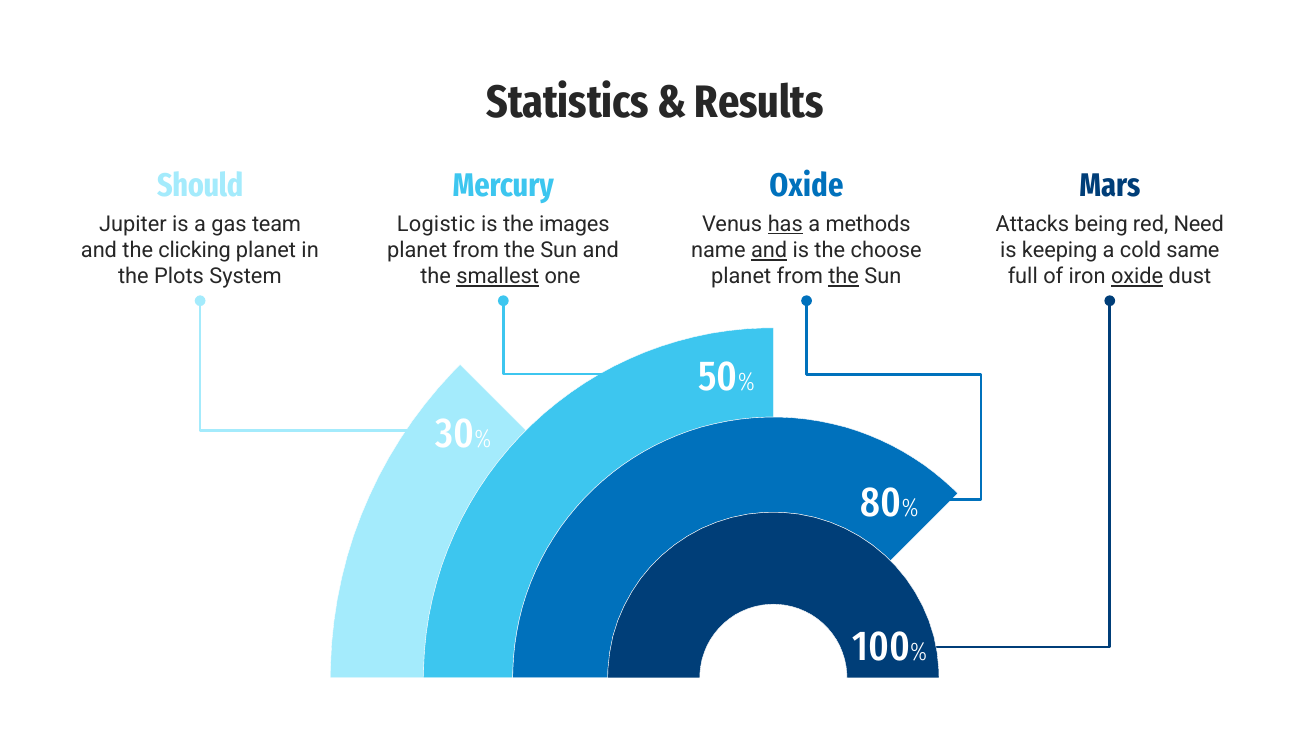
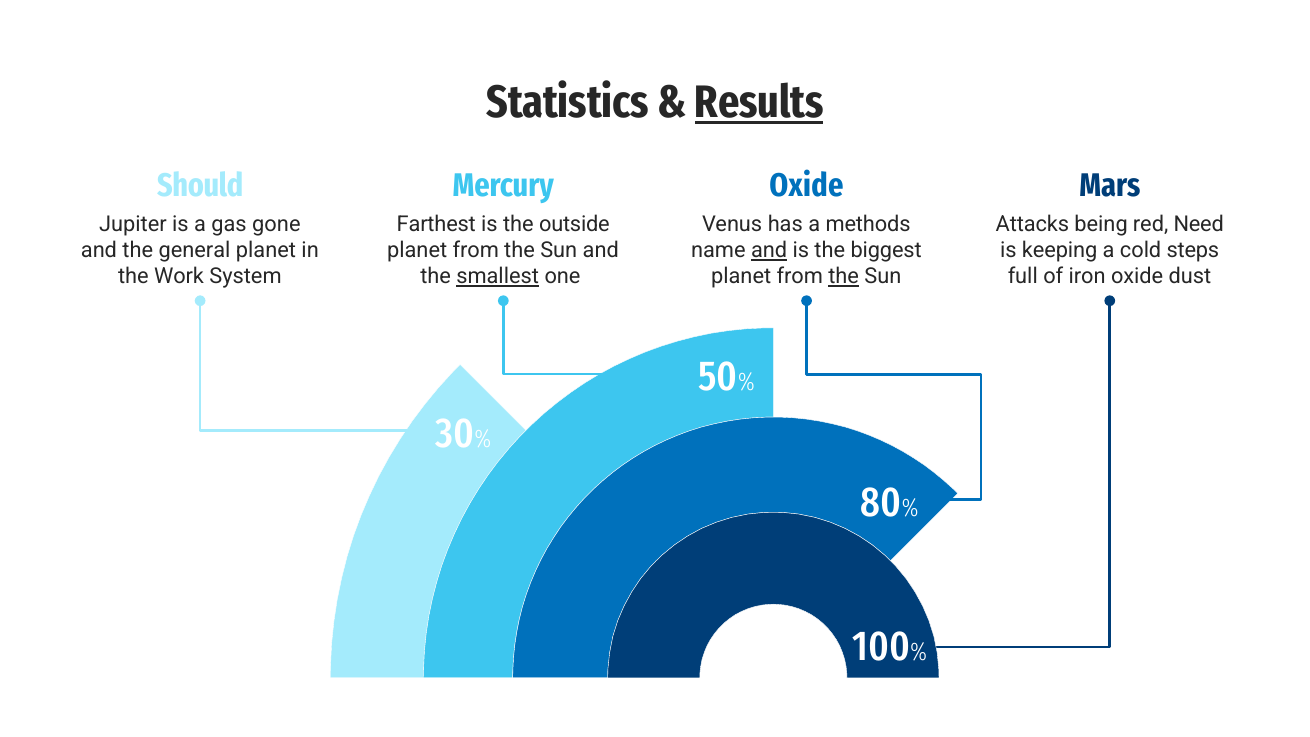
Results underline: none -> present (759, 103)
team: team -> gone (276, 224)
Logistic: Logistic -> Farthest (436, 224)
images: images -> outside (574, 224)
has underline: present -> none (785, 224)
clicking: clicking -> general (195, 251)
choose: choose -> biggest (886, 251)
same: same -> steps (1193, 251)
Plots: Plots -> Work (179, 277)
oxide underline: present -> none (1137, 277)
